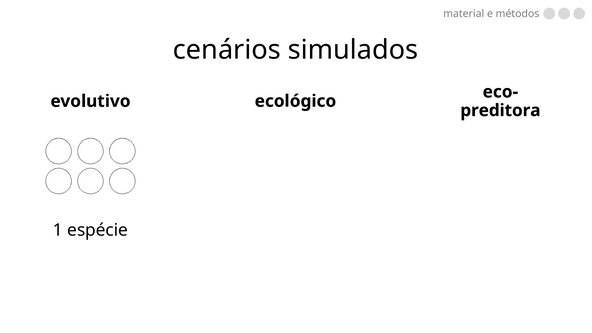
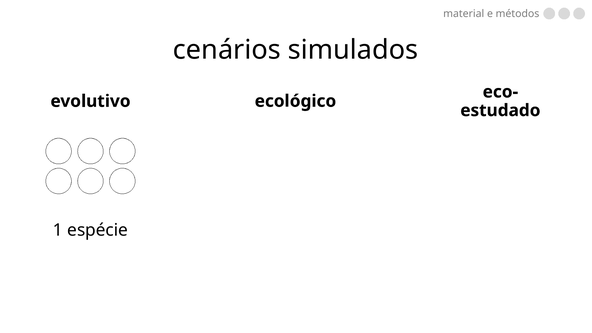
preditora: preditora -> estudado (500, 110)
